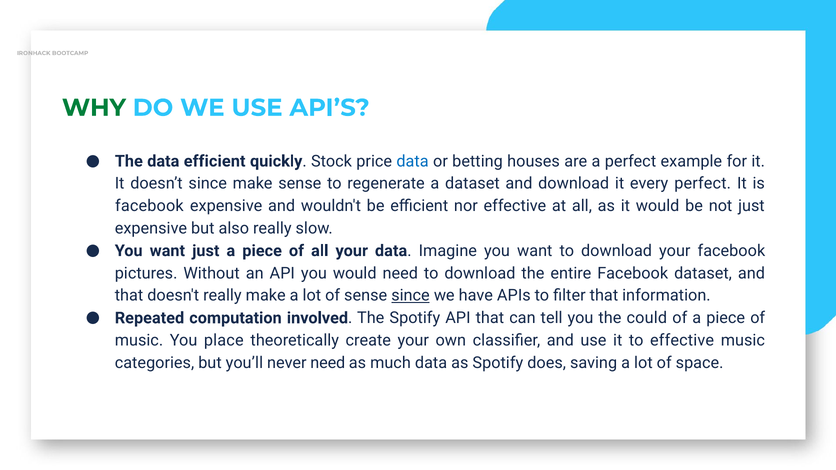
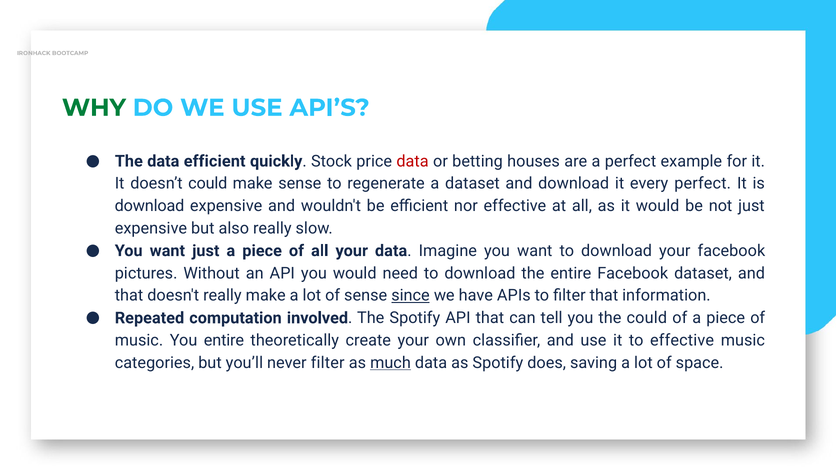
data colour: blue -> red (413, 161)
doesn’t since: since -> could (208, 184)
facebook: facebook -> download (150, 206)
You place: place -> entire (224, 341)
never need: need -> filter (328, 363)
much underline: none -> present (390, 363)
